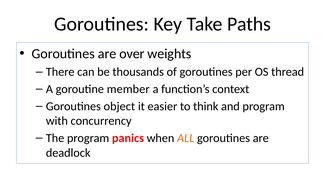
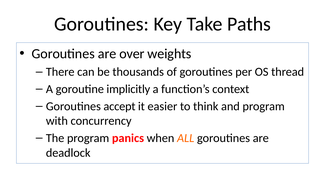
member: member -> implicitly (128, 89)
object: object -> accept (119, 106)
